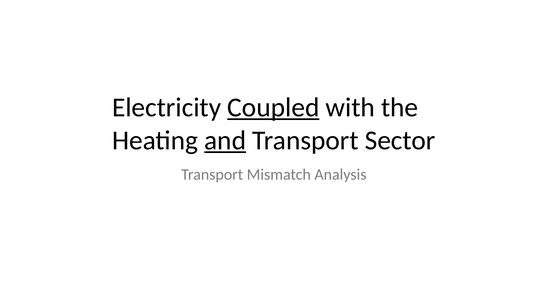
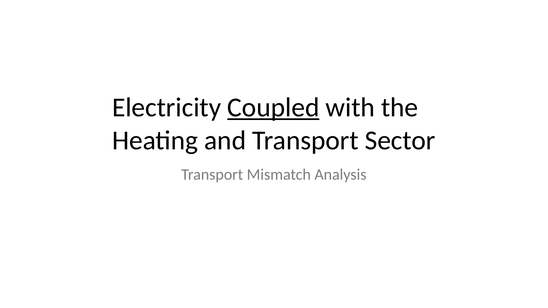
and underline: present -> none (225, 140)
